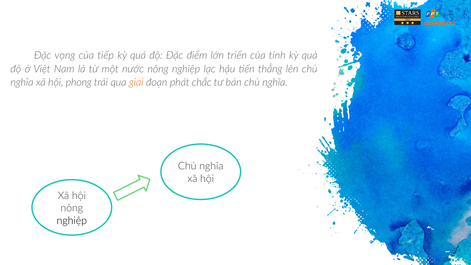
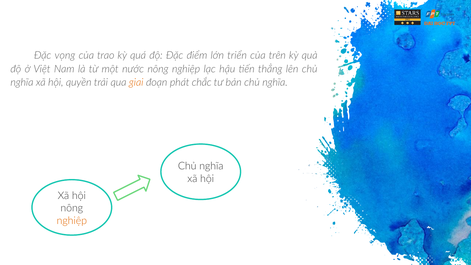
tiếp: tiếp -> trao (106, 55)
tính: tính -> trên (277, 55)
phong: phong -> quyền (79, 82)
nghiệp colour: black -> orange (72, 221)
